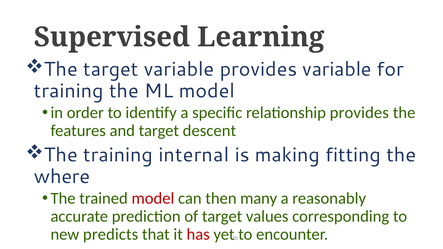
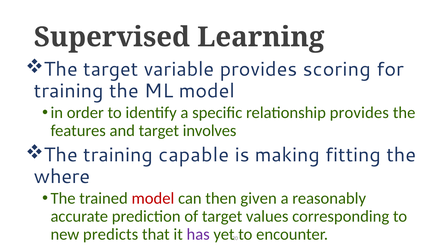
provides variable: variable -> scoring (337, 70)
descent: descent -> involves (210, 131)
internal: internal -> capable (194, 155)
many: many -> given (259, 199)
has colour: red -> purple (198, 234)
